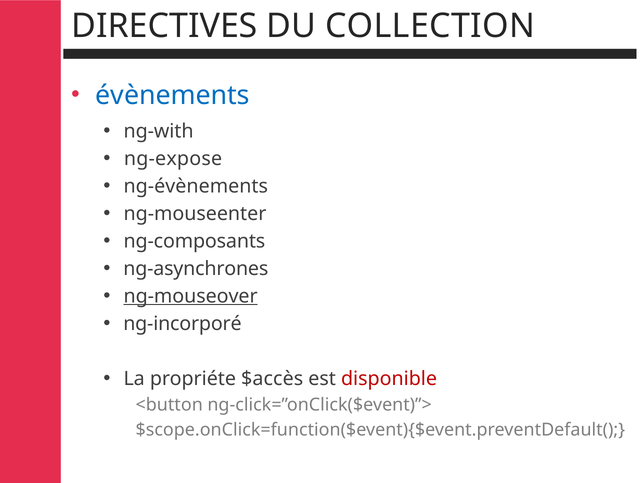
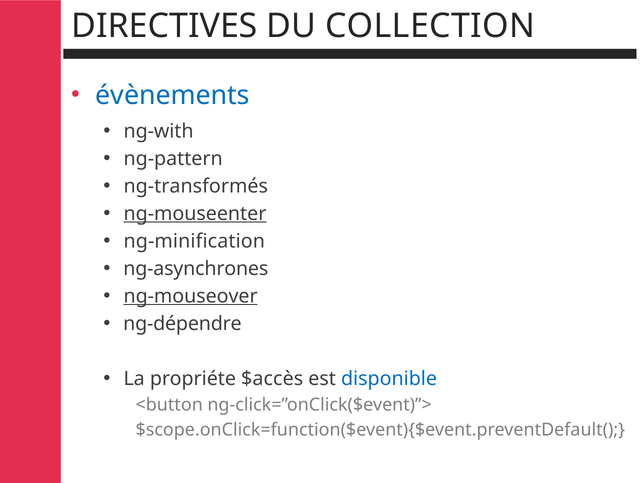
ng-expose: ng-expose -> ng-pattern (173, 159)
ng-évènements: ng-évènements -> ng-transformés (196, 186)
ng-mouseenter underline: none -> present (195, 214)
ng-composants: ng-composants -> ng-minification (194, 241)
ng-incorporé: ng-incorporé -> ng-dépendre (182, 324)
disponible colour: red -> blue (389, 379)
